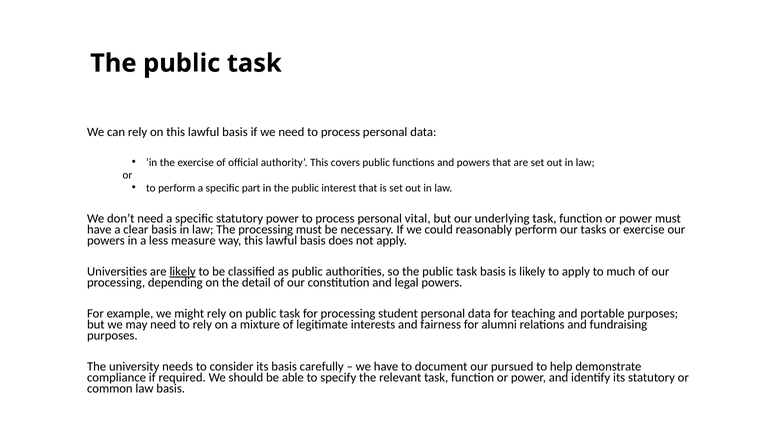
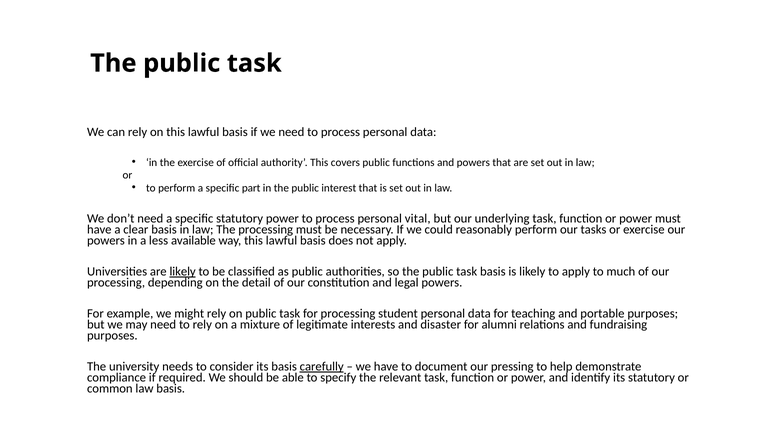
measure: measure -> available (193, 240)
fairness: fairness -> disaster (441, 324)
carefully underline: none -> present (322, 366)
pursued: pursued -> pressing (512, 366)
